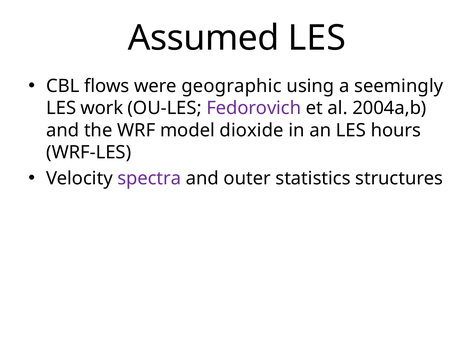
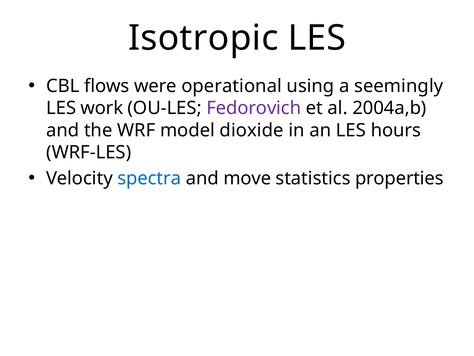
Assumed: Assumed -> Isotropic (203, 38)
geographic: geographic -> operational (232, 86)
spectra colour: purple -> blue (149, 178)
outer: outer -> move (247, 178)
structures: structures -> properties (399, 178)
